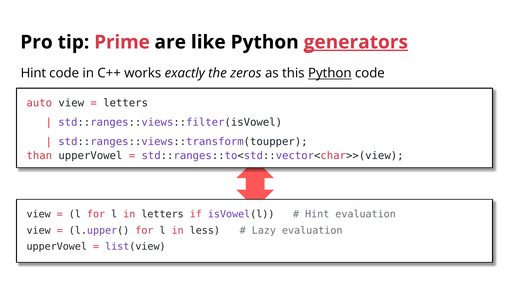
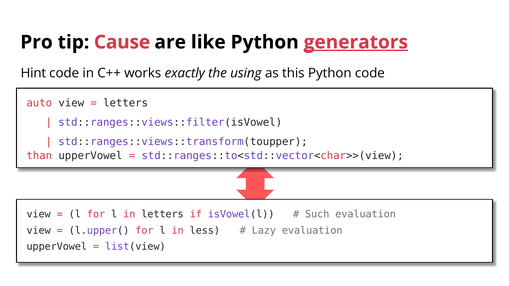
Prime: Prime -> Cause (122, 42)
zeros: zeros -> using (246, 73)
Python underline: present -> none (330, 73)
Hint: Hint -> Such (317, 214)
